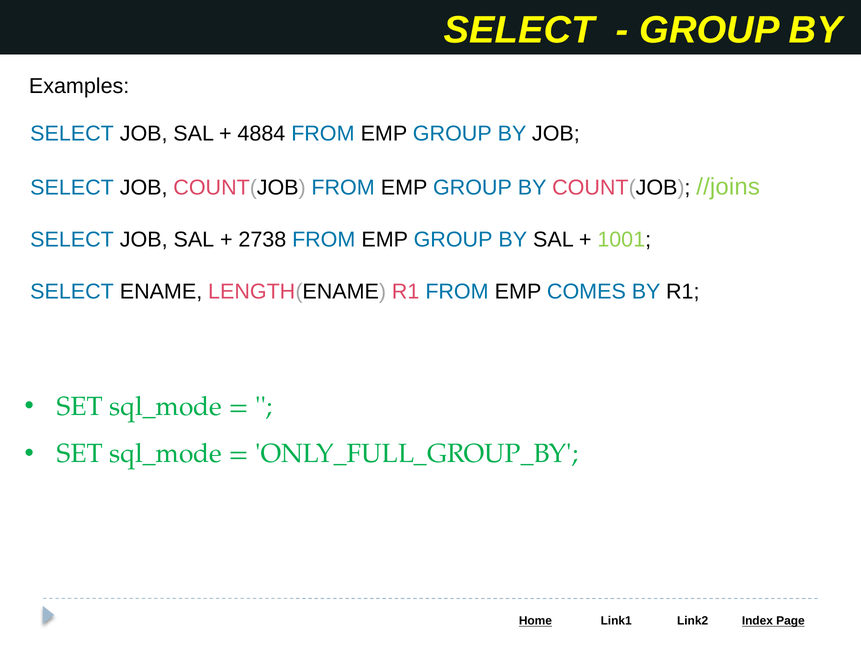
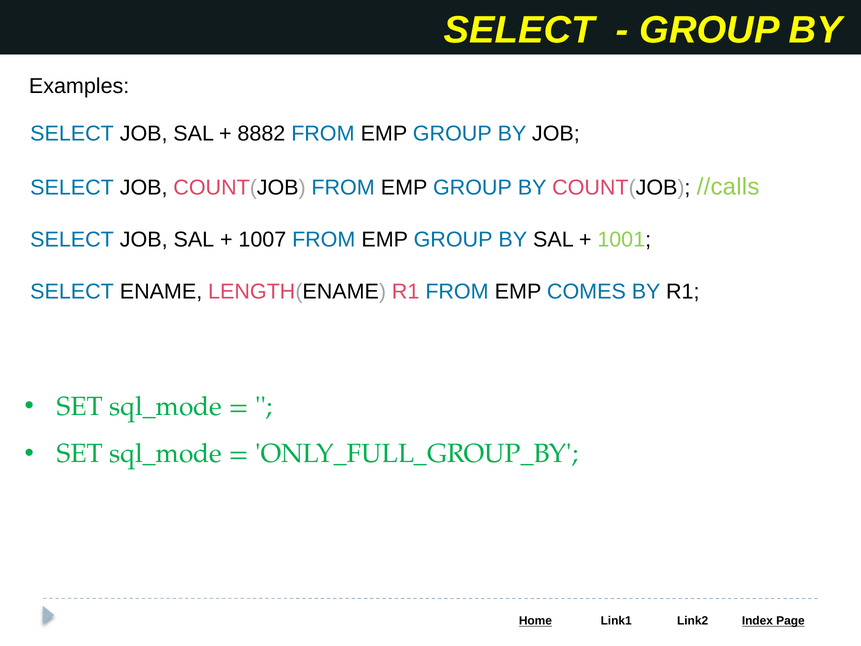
4884: 4884 -> 8882 (261, 133)
//joins: //joins -> //calls (728, 187)
2738: 2738 -> 1007 (262, 240)
